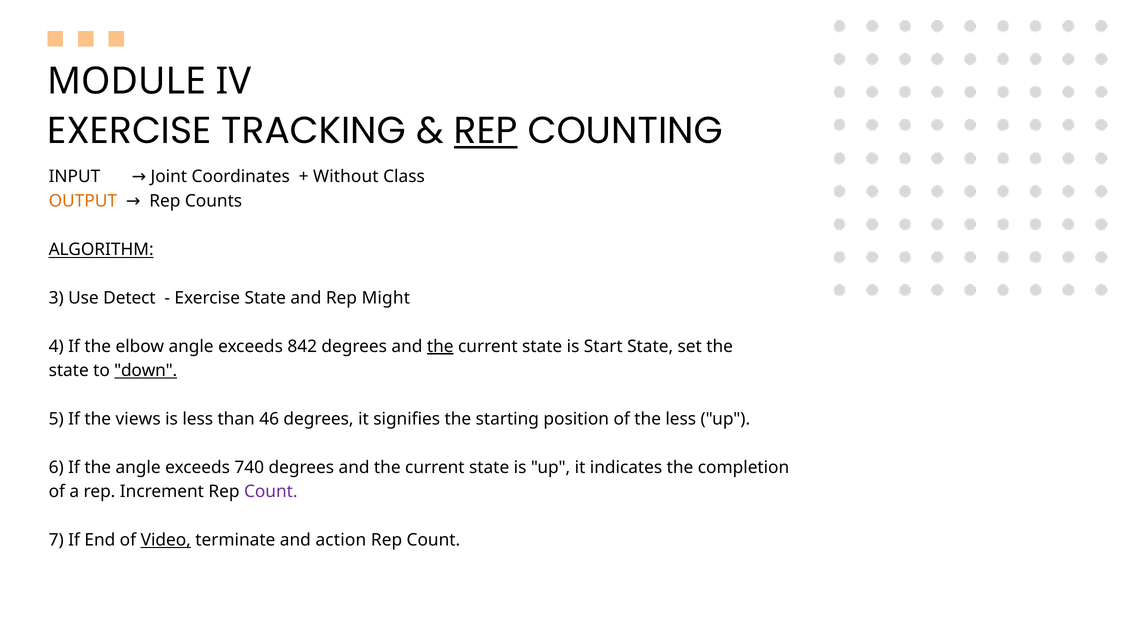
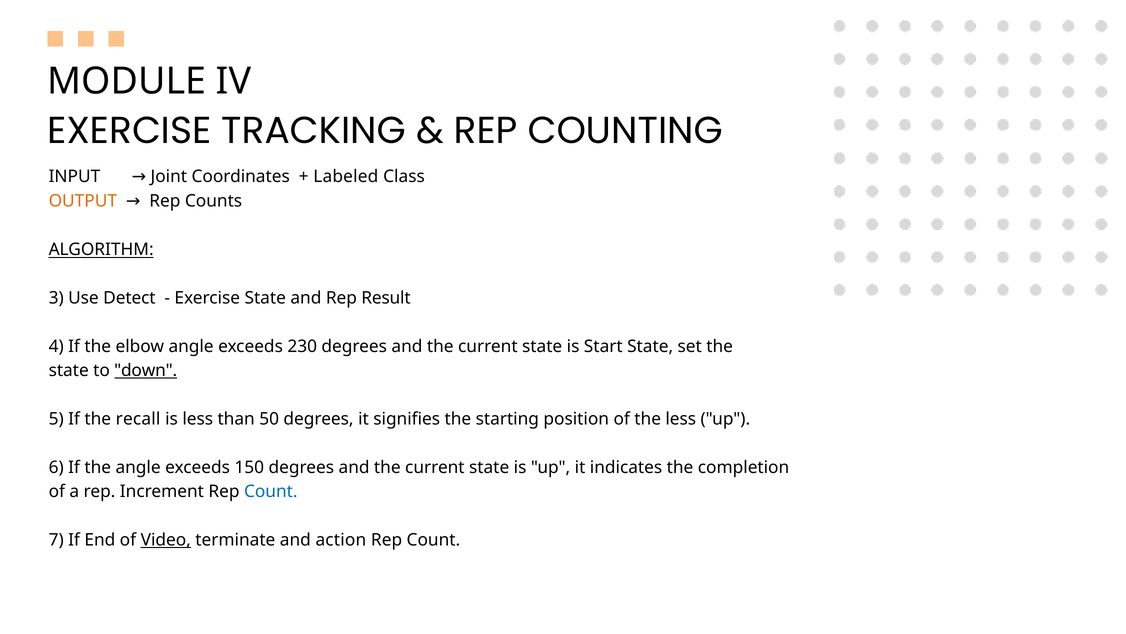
REP underline: present -> none (486, 131)
Without: Without -> Labeled (346, 177)
Might: Might -> Result (386, 298)
842: 842 -> 230 (302, 346)
the underline: present -> none (440, 346)
views: views -> recall (138, 419)
46: 46 -> 50 (269, 419)
740: 740 -> 150 (249, 467)
Count colour: purple -> blue (271, 491)
